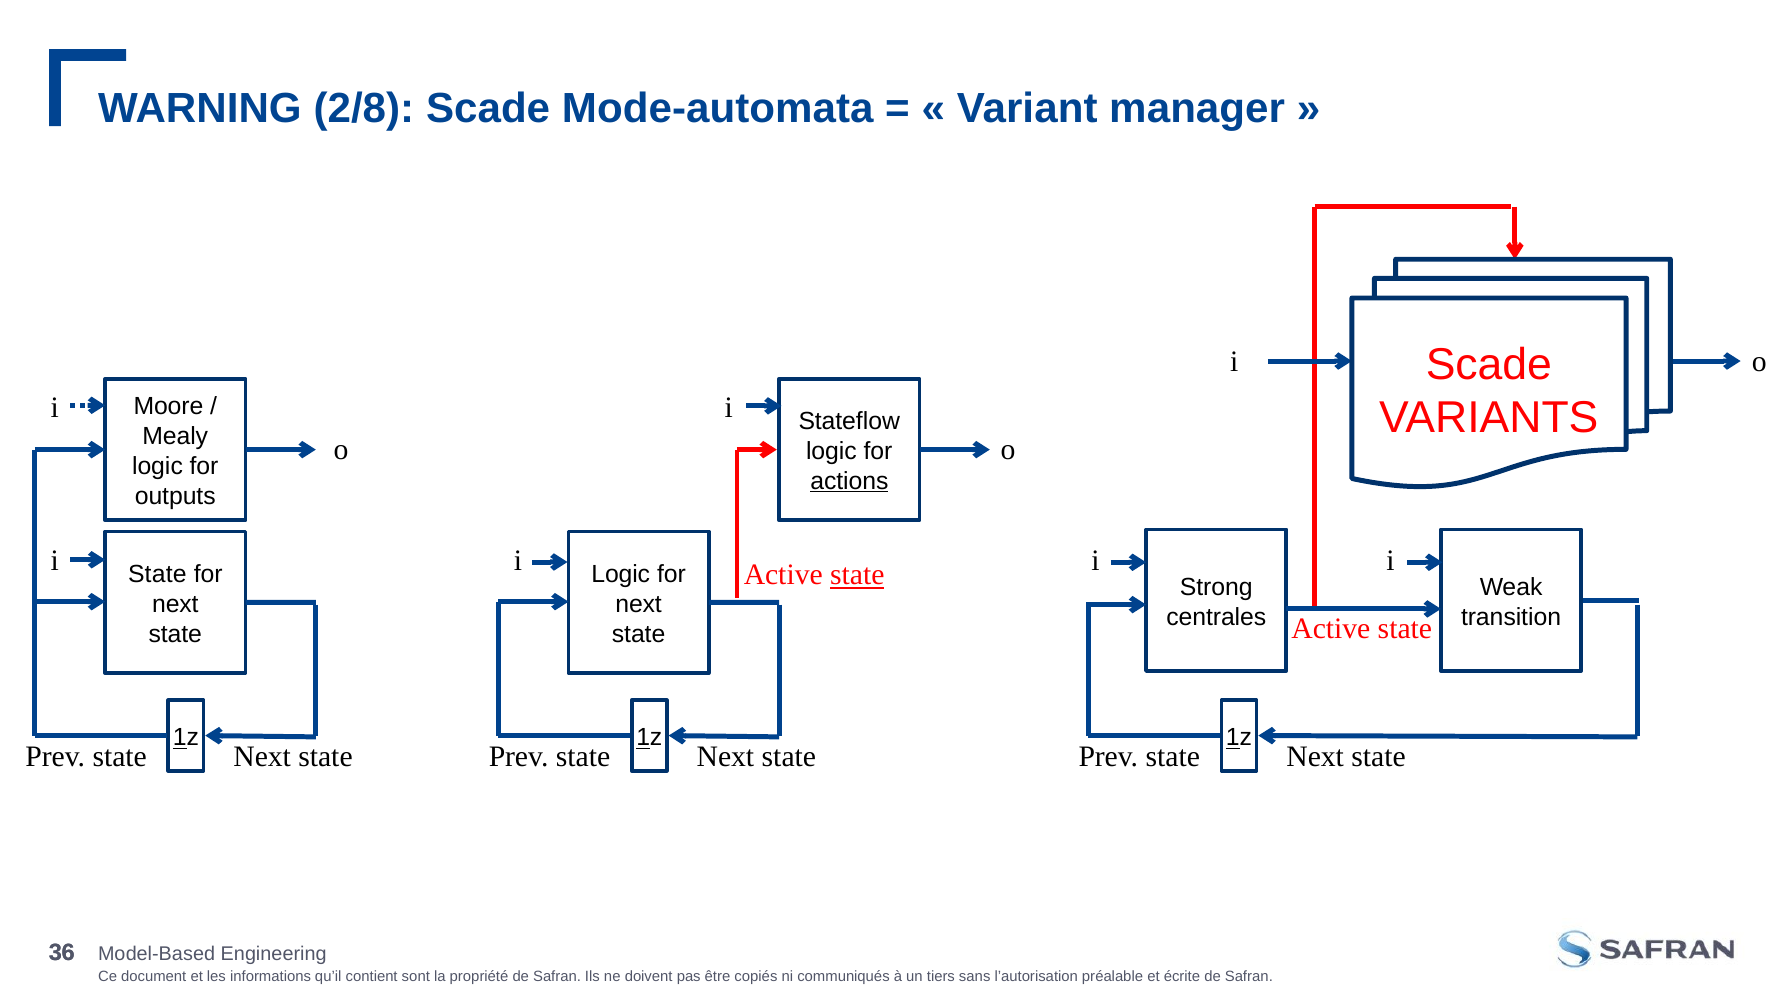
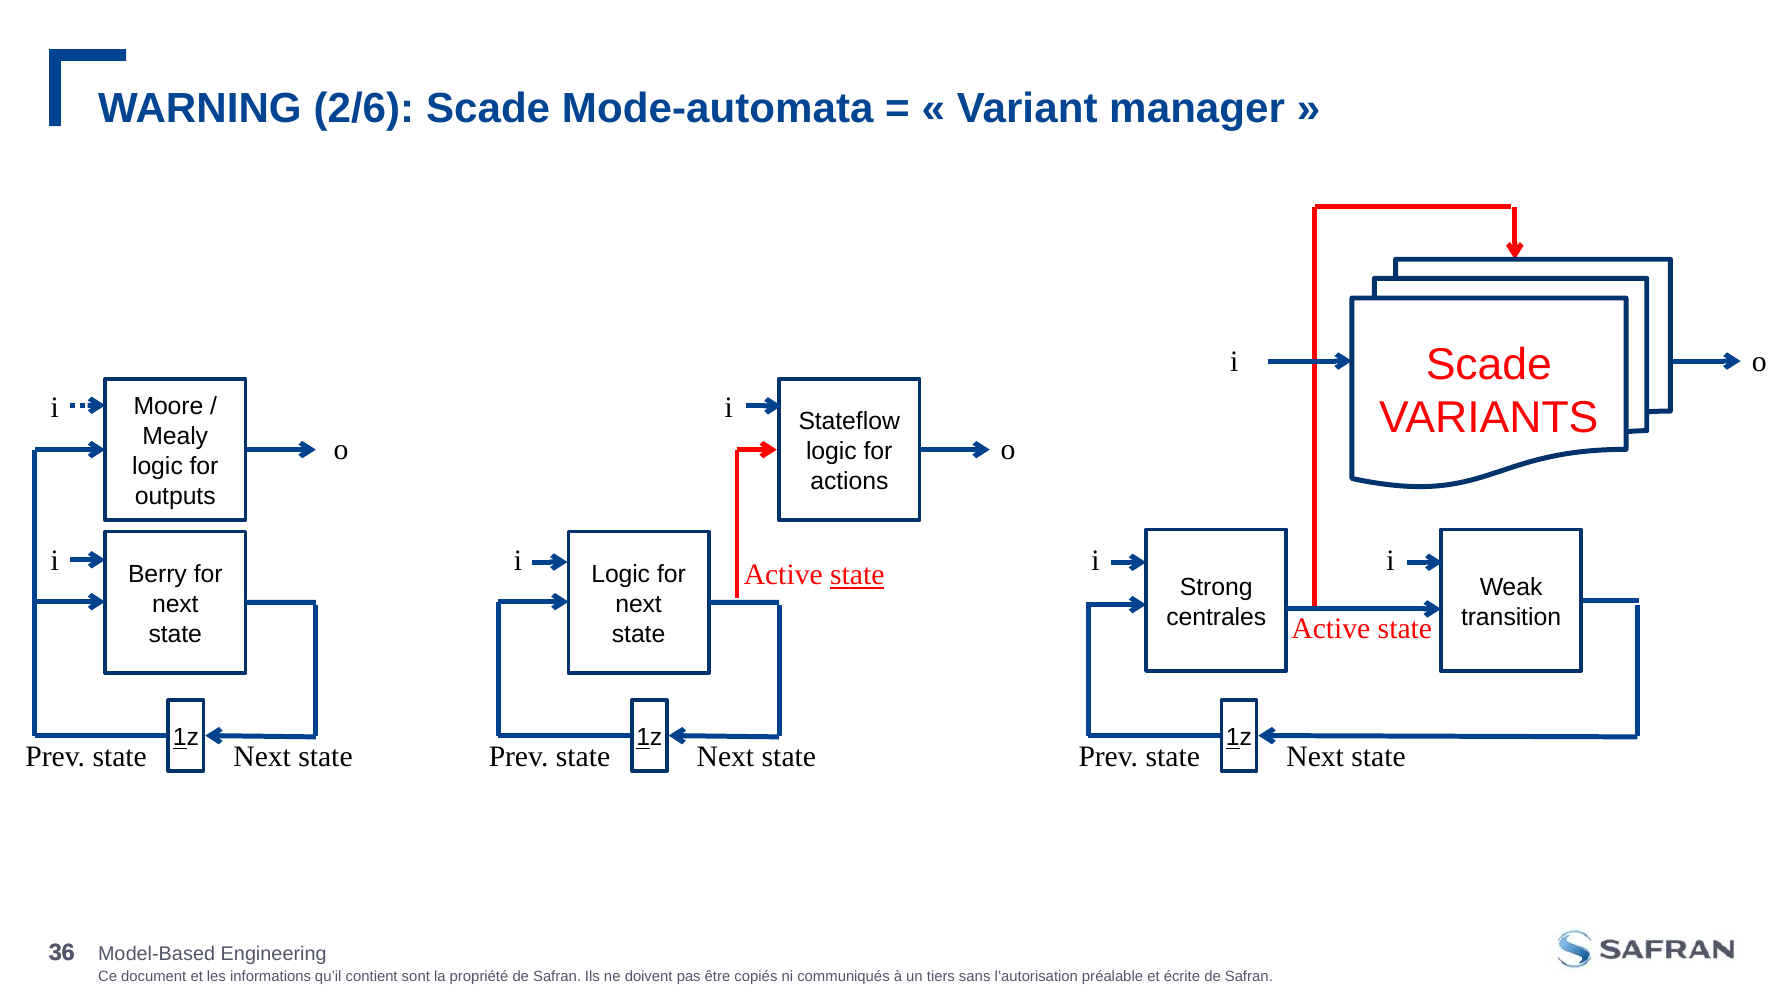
2/8: 2/8 -> 2/6 (364, 108)
actions underline: present -> none (849, 481)
State: State -> Berry (157, 574)
